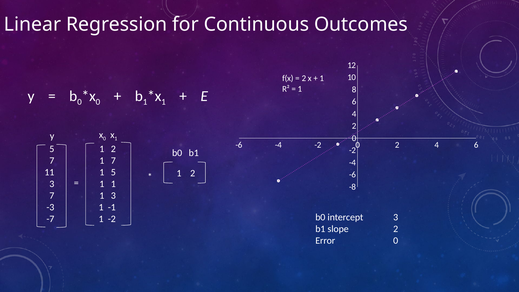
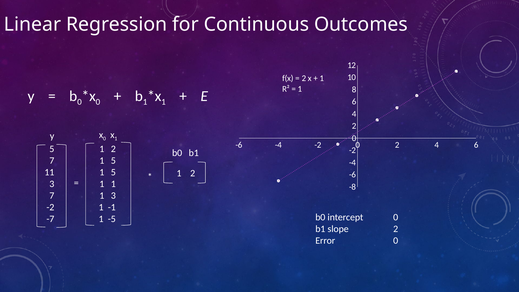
7: 7 -> 5 (113, 161)
-3: -3 -> -2 (50, 207)
intercept 3: 3 -> 0 (396, 217)
1 -2: -2 -> -5 (112, 219)
